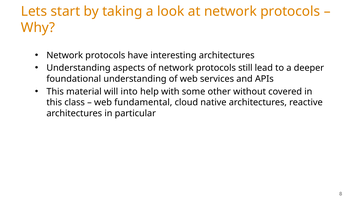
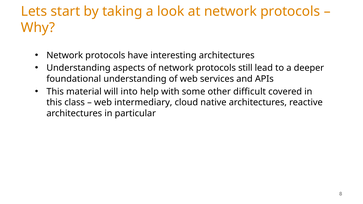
without: without -> difficult (250, 92)
fundamental: fundamental -> intermediary (143, 102)
